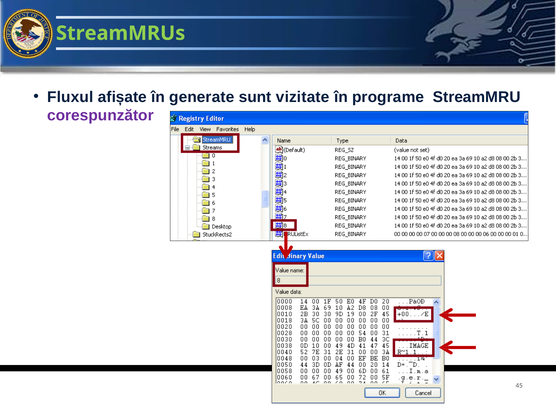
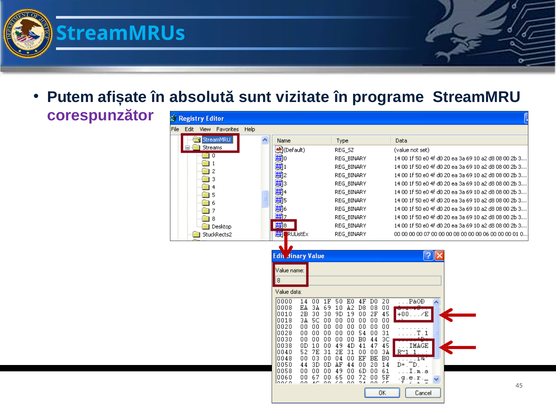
StreamMRUs colour: light green -> light blue (121, 33)
Fluxul: Fluxul -> Putem (71, 97)
generate: generate -> absolută (202, 97)
